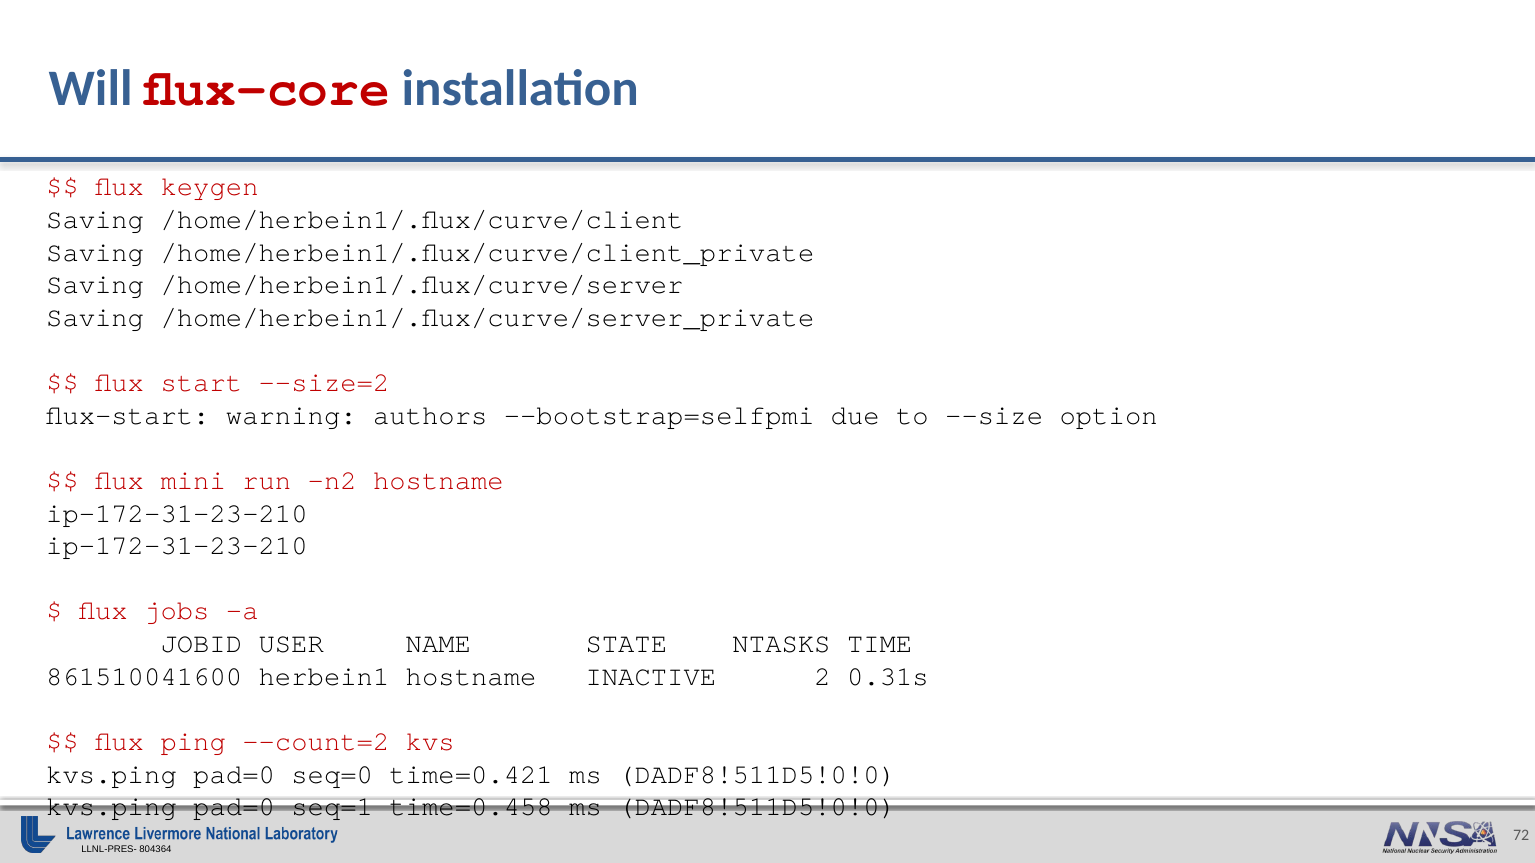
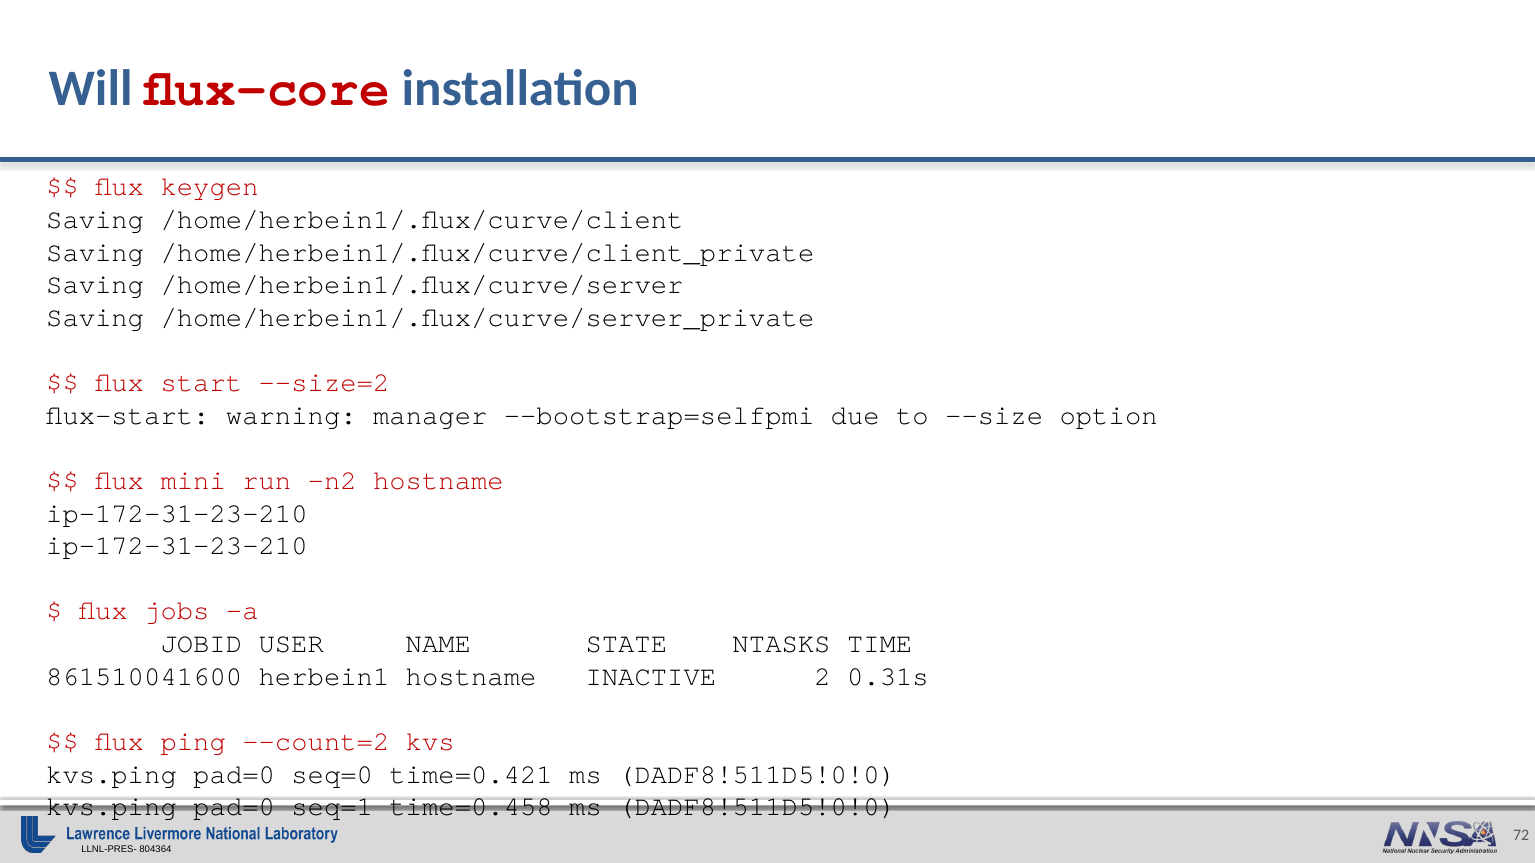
authors: authors -> manager (430, 415)
